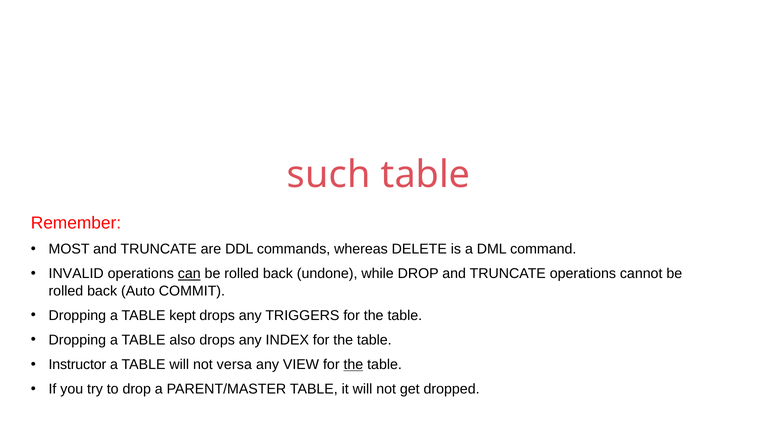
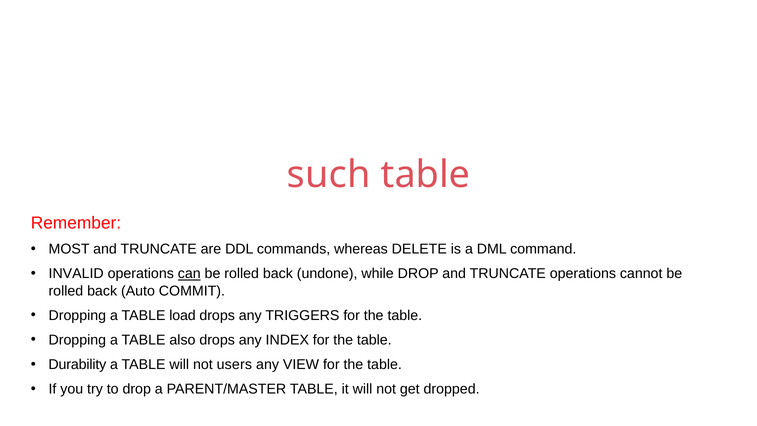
kept: kept -> load (183, 315)
Instructor: Instructor -> Durability (77, 364)
versa: versa -> users (234, 364)
the underline: present -> none (353, 364)
